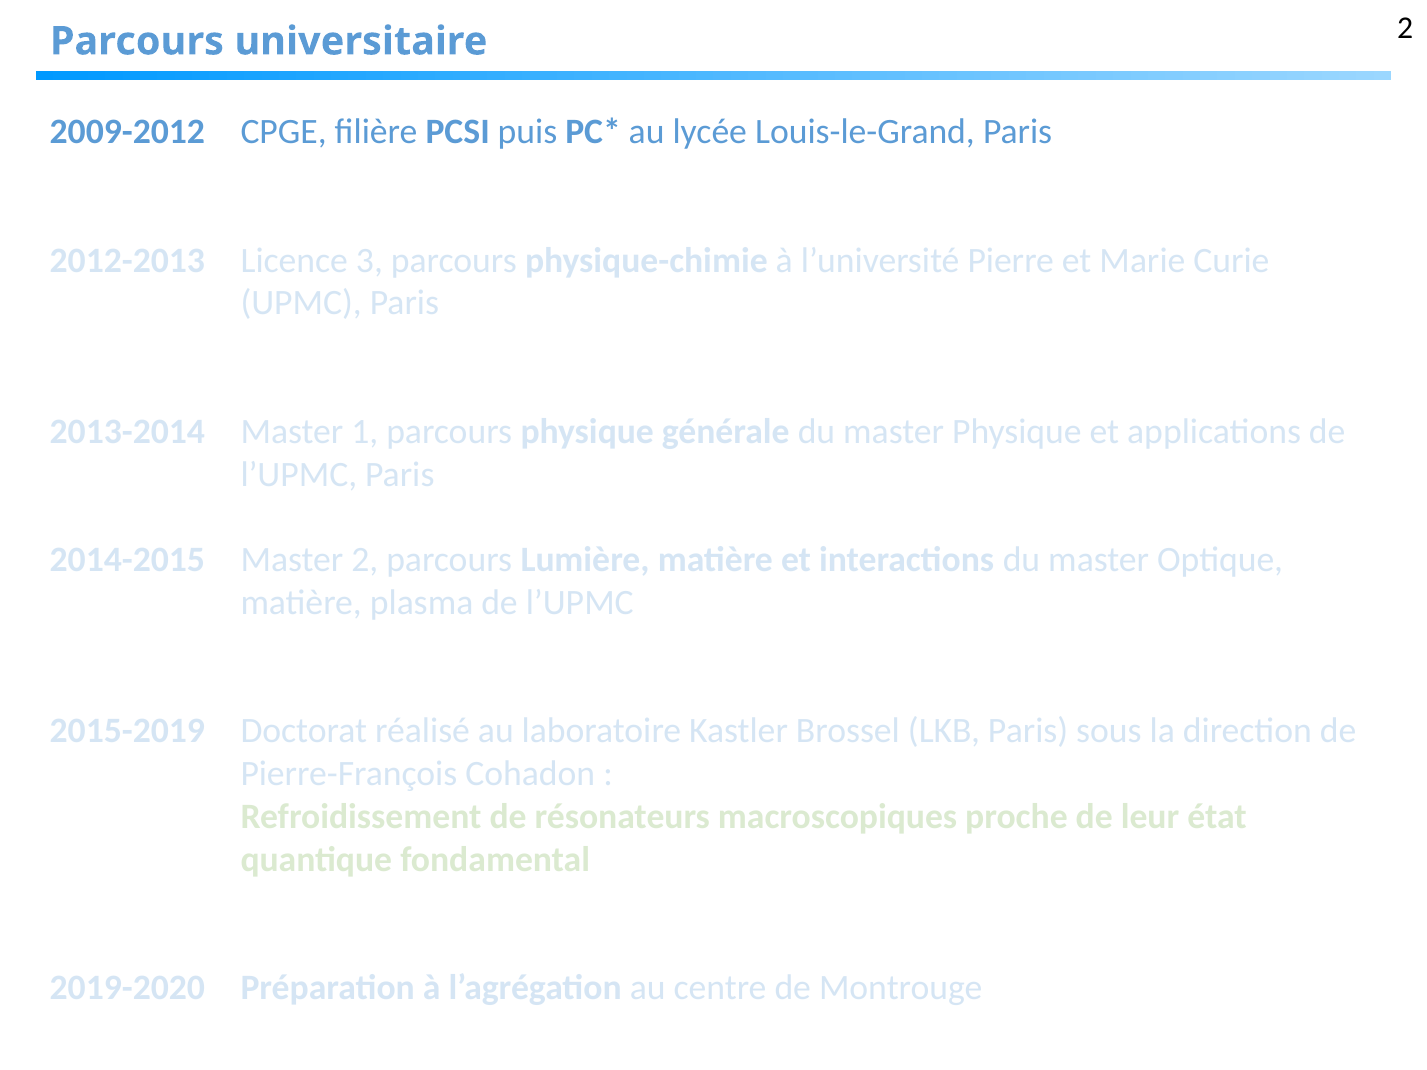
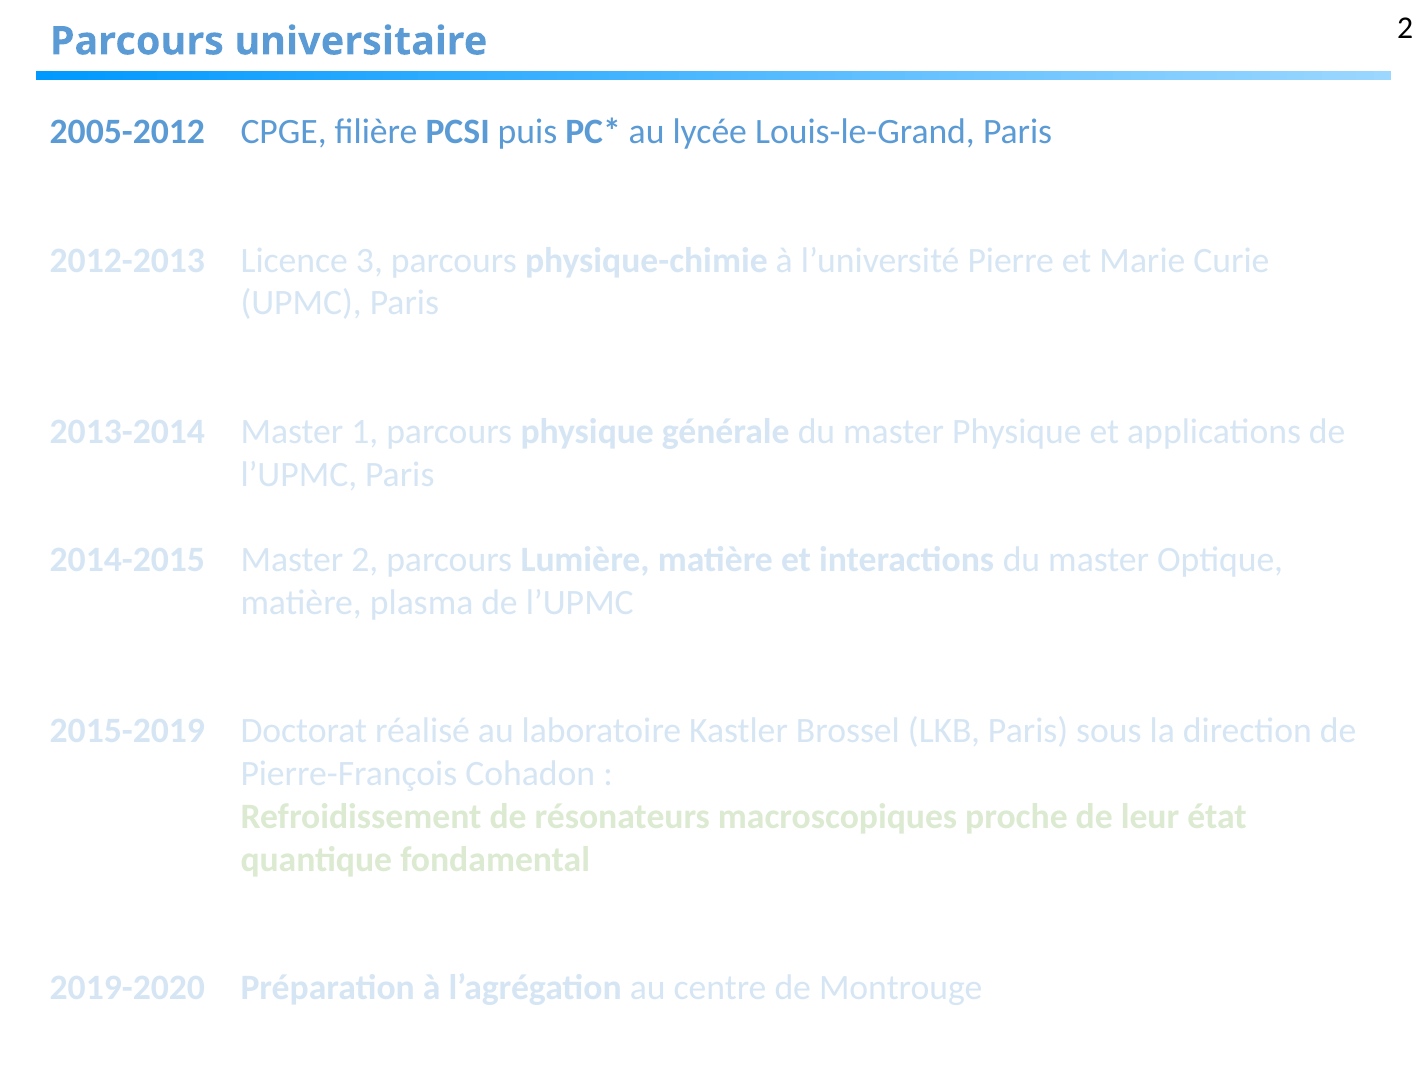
2009-2012: 2009-2012 -> 2005-2012 (127, 132)
